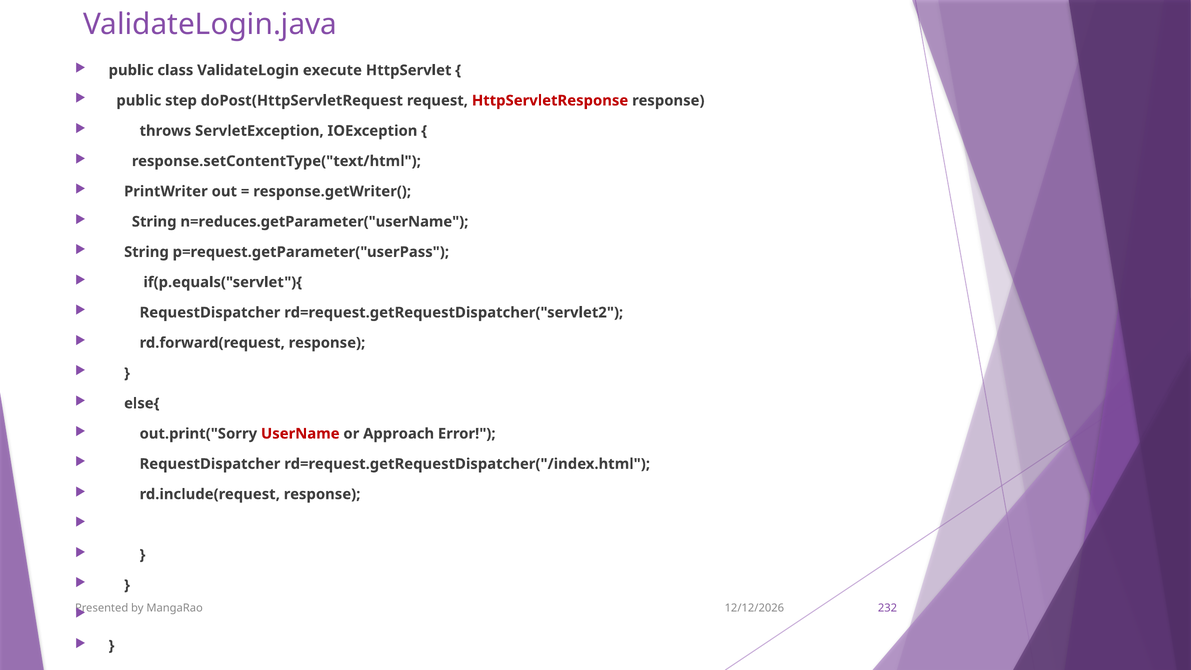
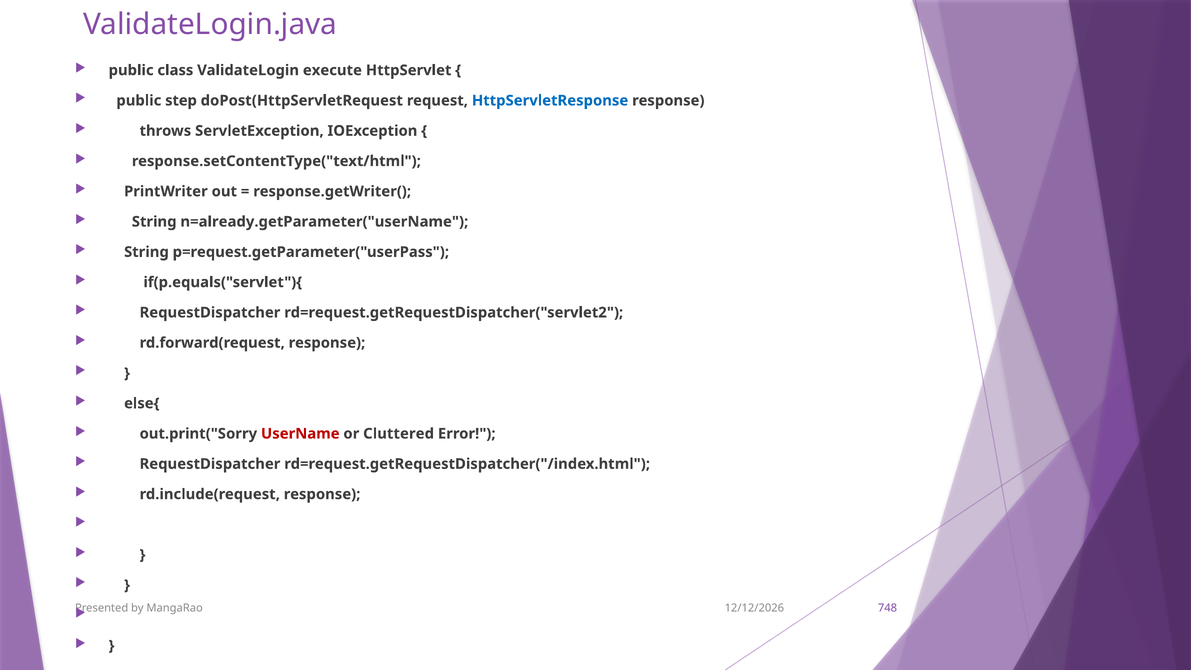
HttpServletResponse colour: red -> blue (550, 101)
n=reduces.getParameter("userName: n=reduces.getParameter("userName -> n=already.getParameter("userName (324, 222)
Approach: Approach -> Cluttered (399, 434)
232: 232 -> 748 (887, 608)
